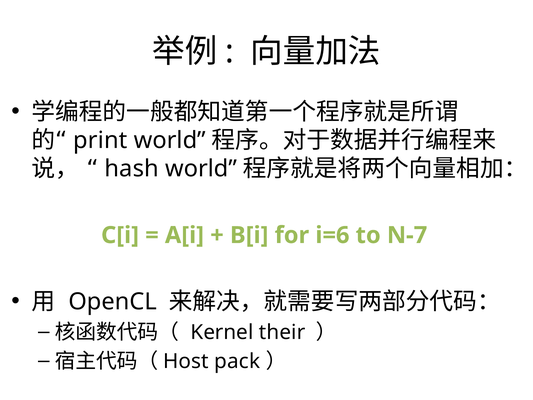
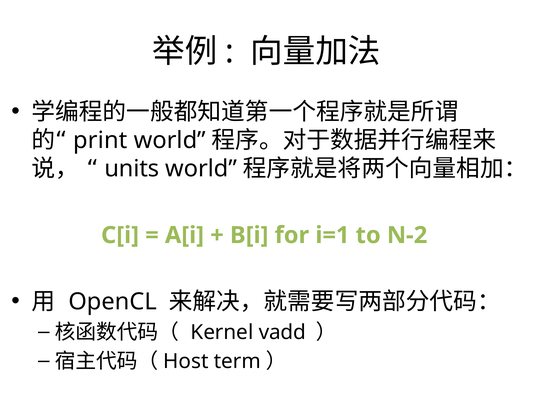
hash: hash -> units (132, 169)
i=6: i=6 -> i=1 (332, 235)
N-7: N-7 -> N-2 (407, 235)
their: their -> vadd (282, 332)
pack: pack -> term (237, 361)
